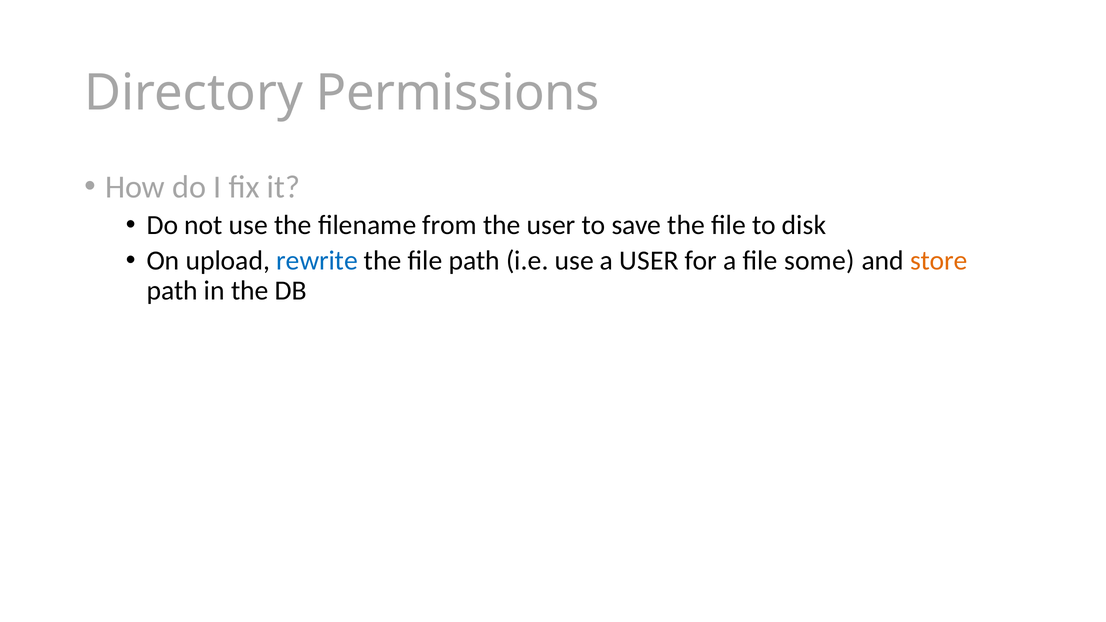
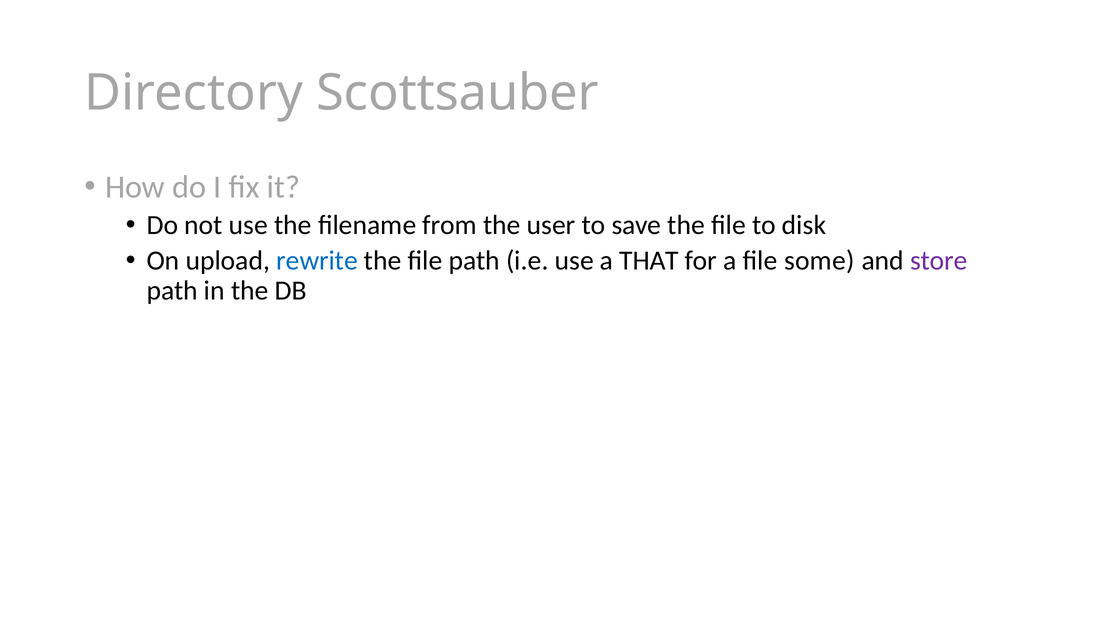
Permissions: Permissions -> Scottsauber (457, 93)
a USER: USER -> THAT (649, 261)
store colour: orange -> purple (939, 261)
